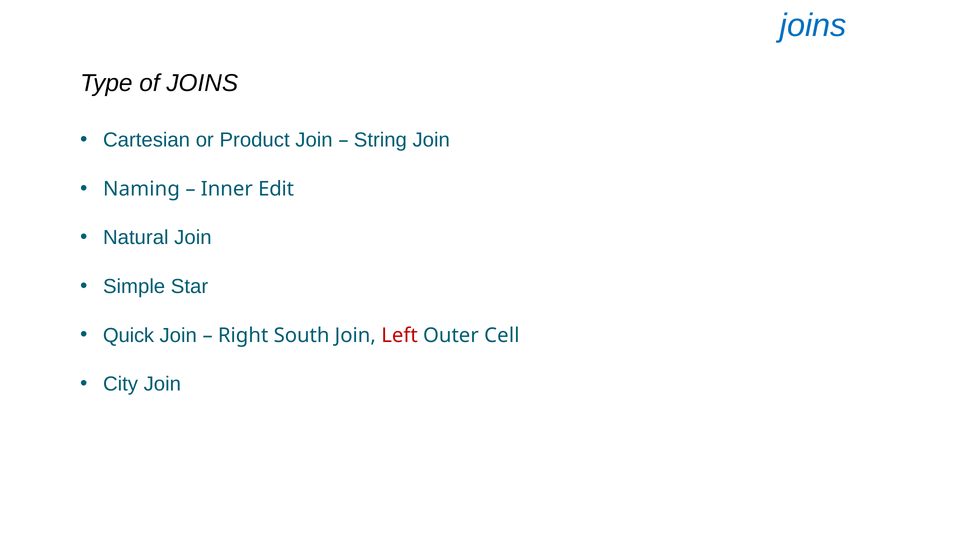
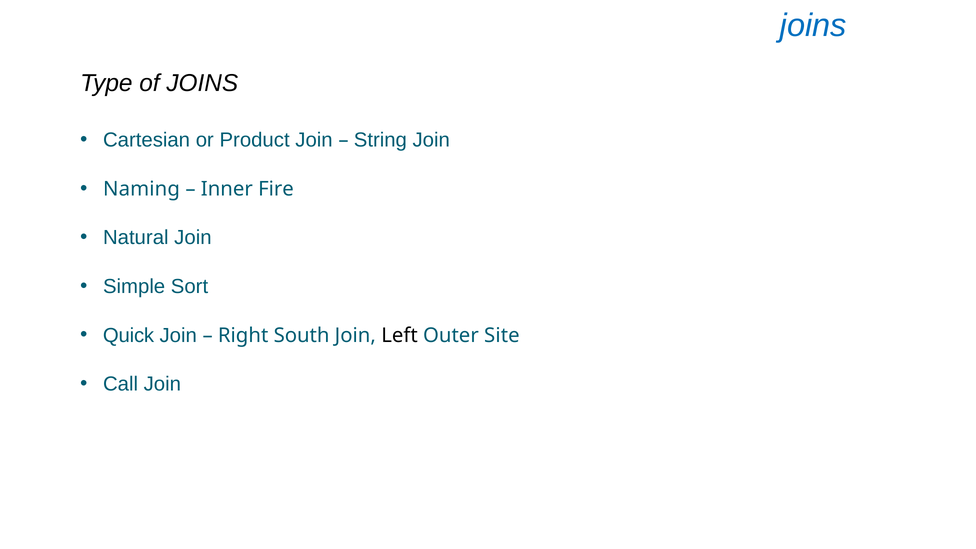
Edit: Edit -> Fire (276, 189)
Star: Star -> Sort (189, 287)
Left colour: red -> black (400, 335)
Cell: Cell -> Site (502, 335)
City: City -> Call (121, 384)
